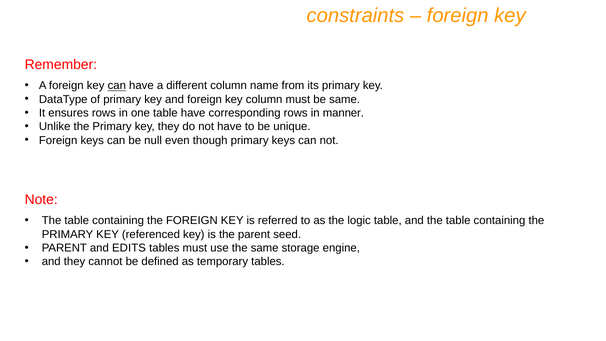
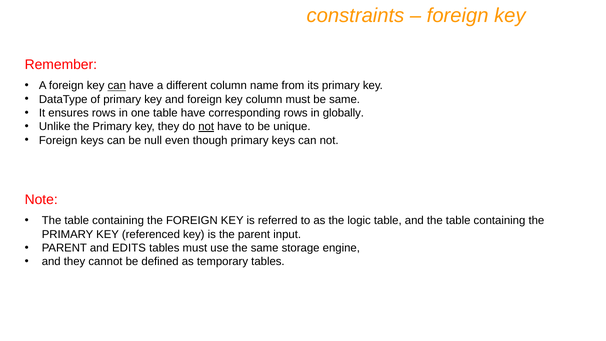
manner: manner -> globally (343, 113)
not underline: none -> present (206, 127)
seed: seed -> input (287, 234)
